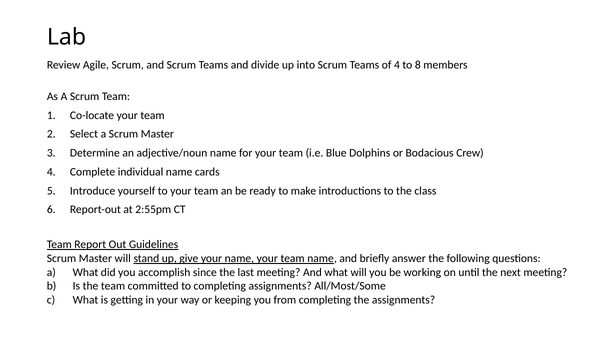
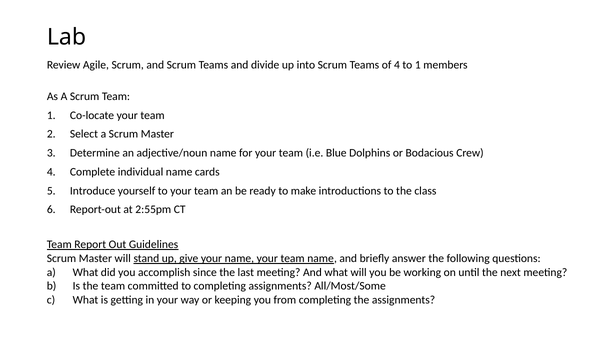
to 8: 8 -> 1 (418, 65)
